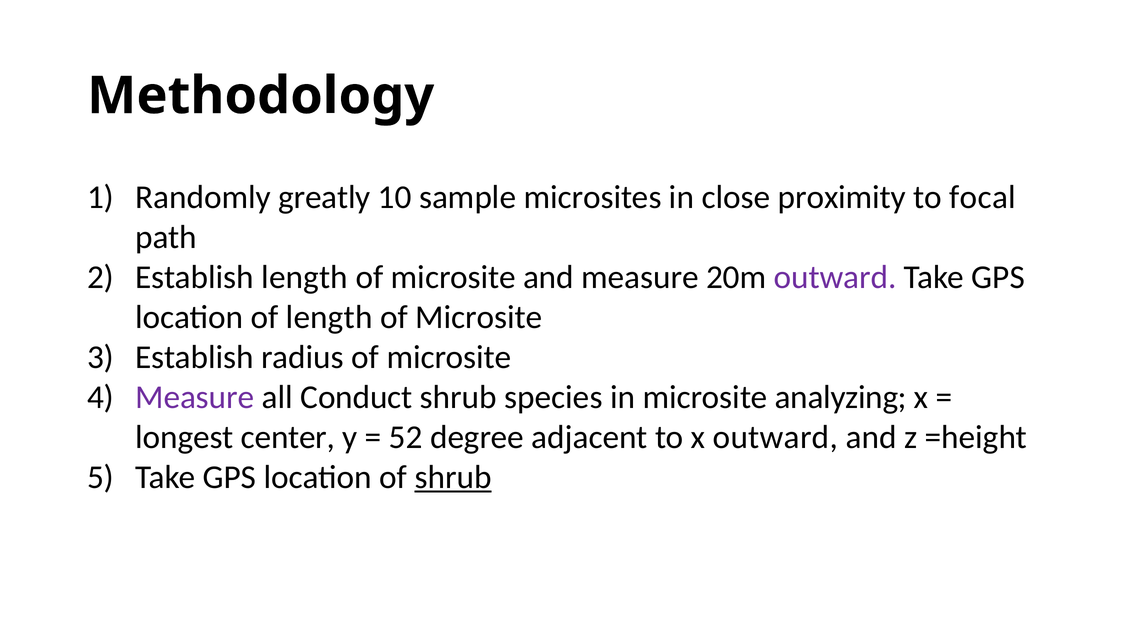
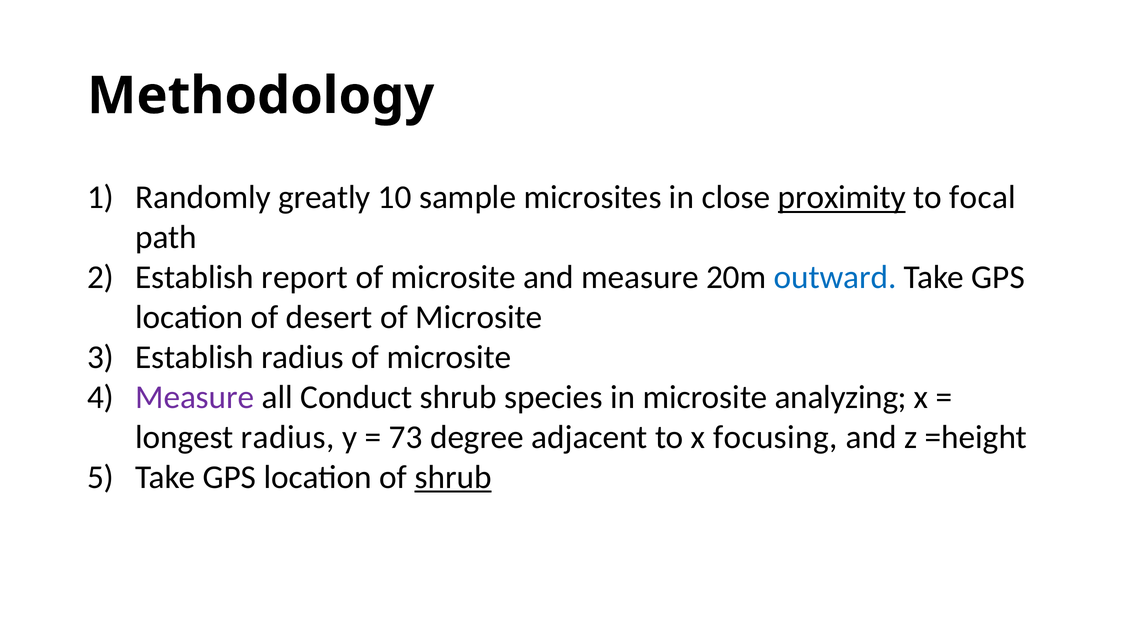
proximity underline: none -> present (842, 198)
Establish length: length -> report (305, 278)
outward colour: purple -> blue (835, 278)
of length: length -> desert (329, 318)
longest center: center -> radius (288, 438)
52: 52 -> 73 (406, 438)
x outward: outward -> focusing (775, 438)
